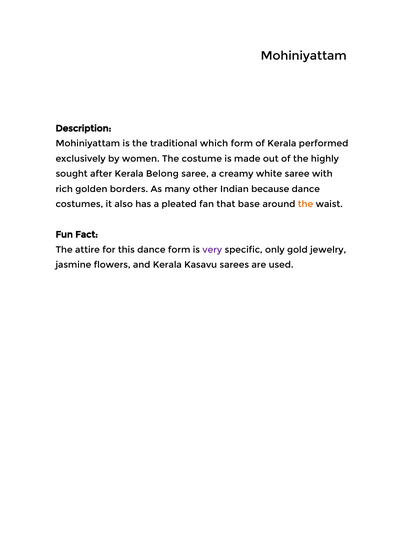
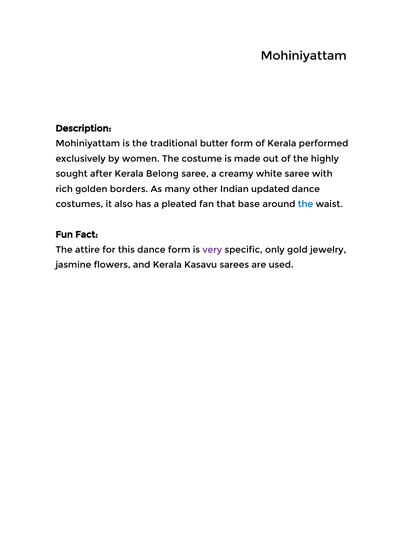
which: which -> butter (214, 143)
because: because -> updated (270, 188)
the colour: orange -> blue (305, 203)
